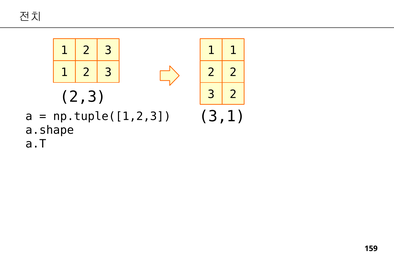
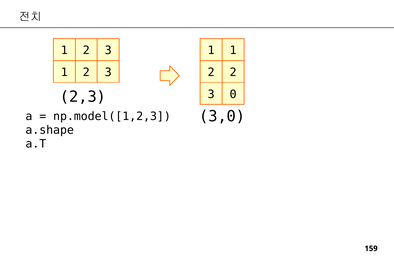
3 2: 2 -> 0 (233, 94)
3,1: 3,1 -> 3,0 (222, 116)
np.tuple([1,2,3: np.tuple([1,2,3 -> np.model([1,2,3 (112, 116)
